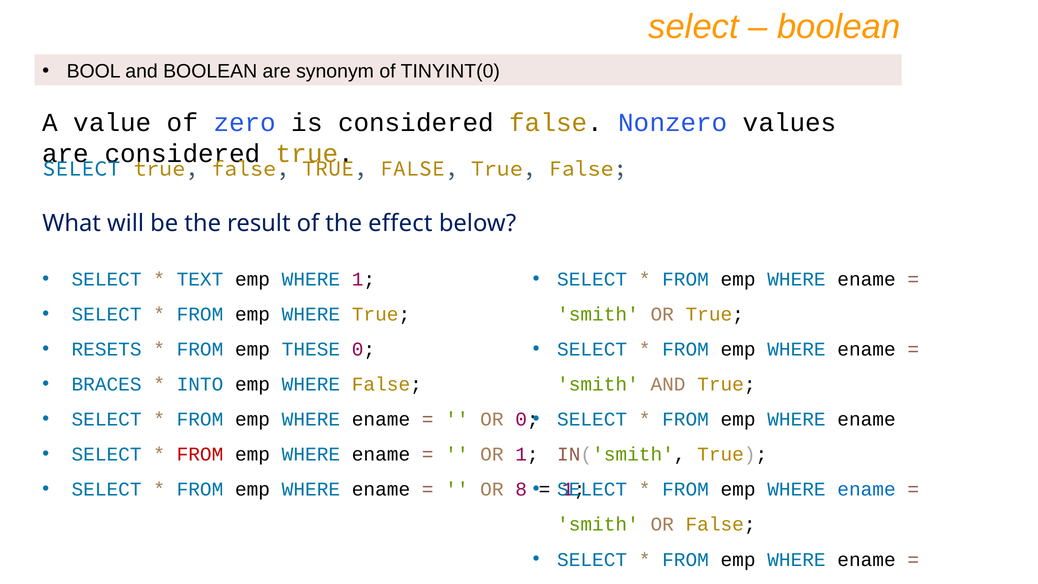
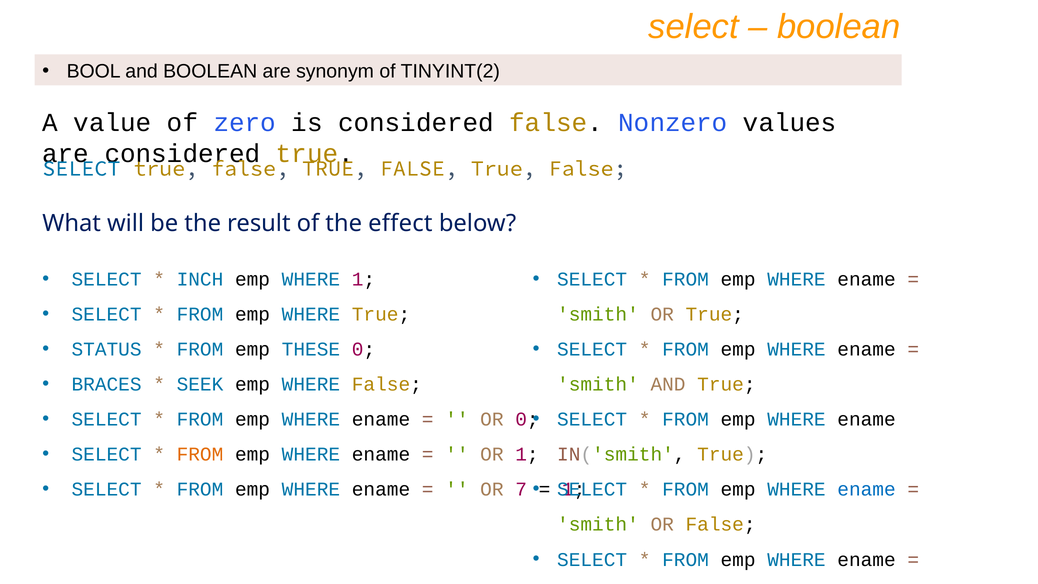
TINYINT(0: TINYINT(0 -> TINYINT(2 (450, 71)
TEXT: TEXT -> INCH (200, 279)
RESETS: RESETS -> STATUS (107, 349)
INTO: INTO -> SEEK (200, 384)
FROM colour: red -> orange (200, 454)
8: 8 -> 7 (521, 489)
